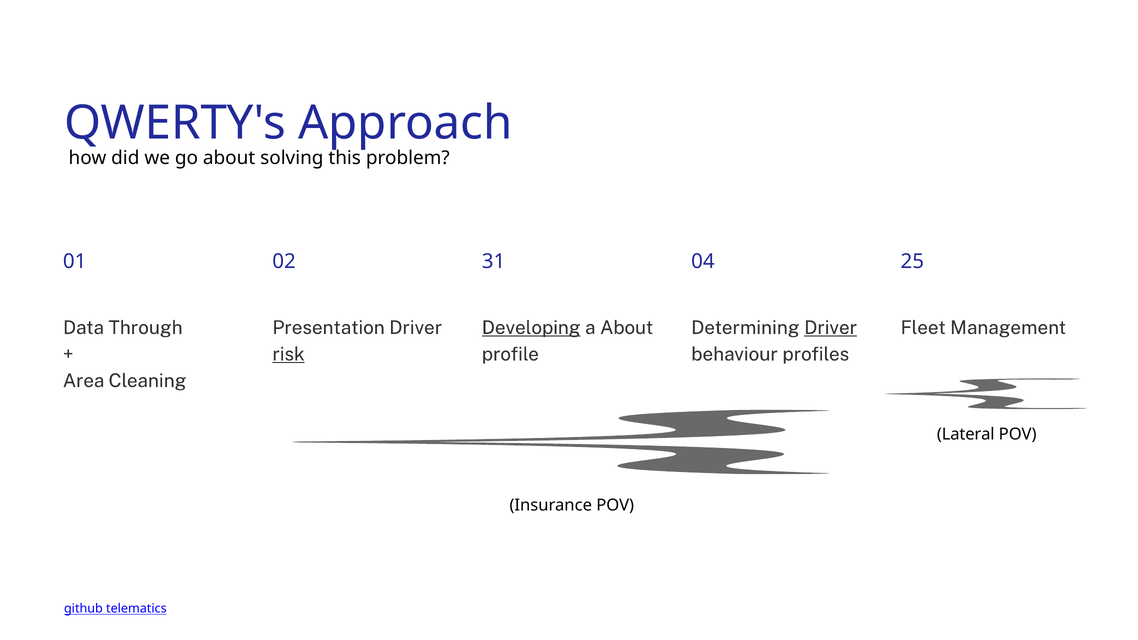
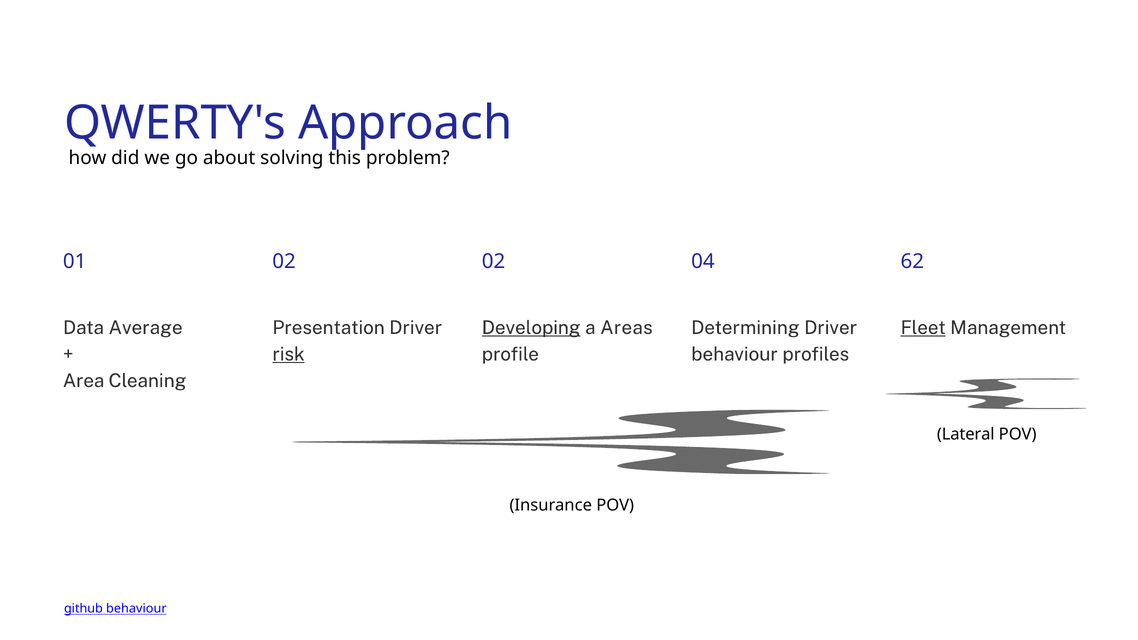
02 31: 31 -> 02 (494, 261)
25: 25 -> 62 (912, 261)
Through: Through -> Average (146, 328)
a About: About -> Areas (626, 328)
Driver underline: present -> none (831, 328)
Fleet underline: none -> present (923, 328)
github telematics: telematics -> behaviour (136, 608)
